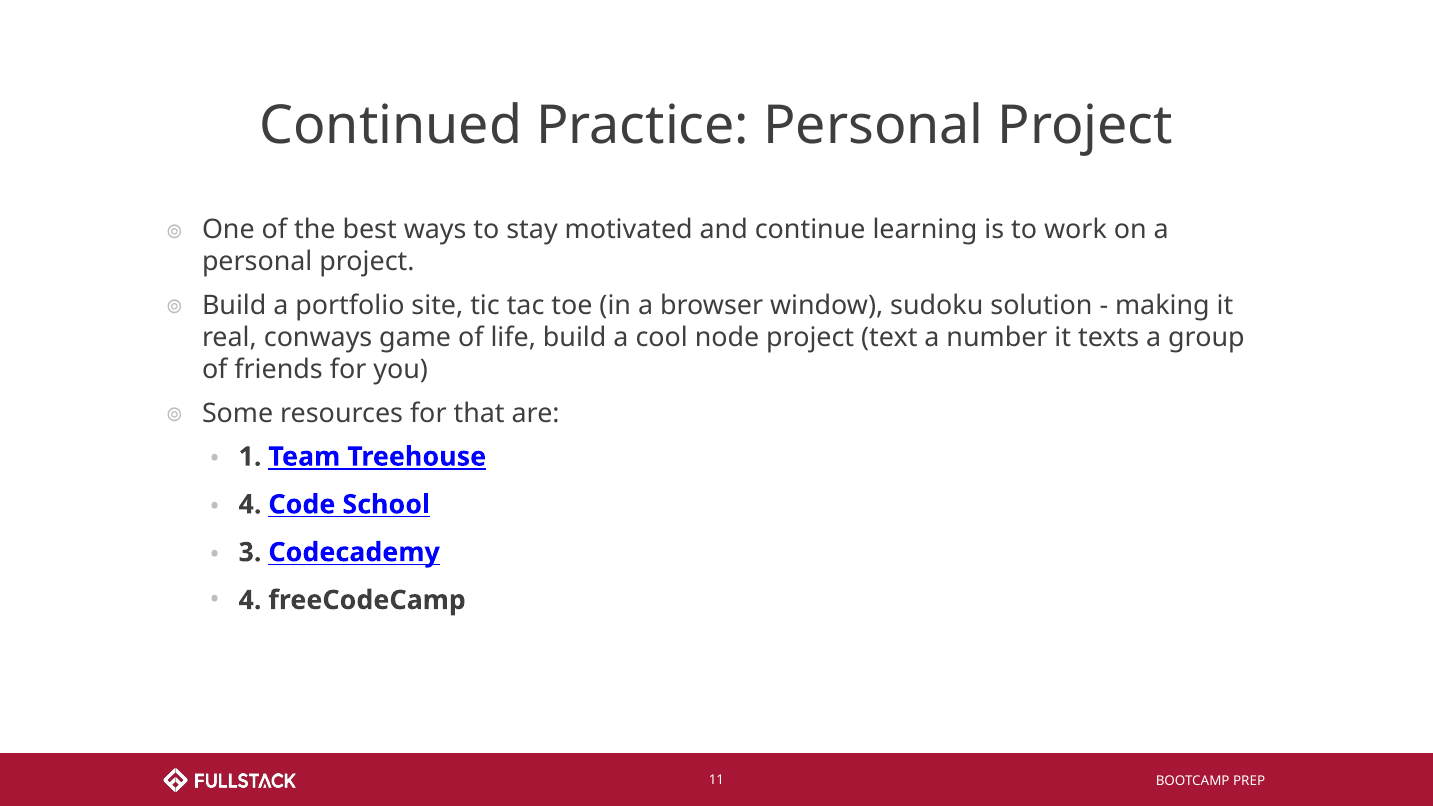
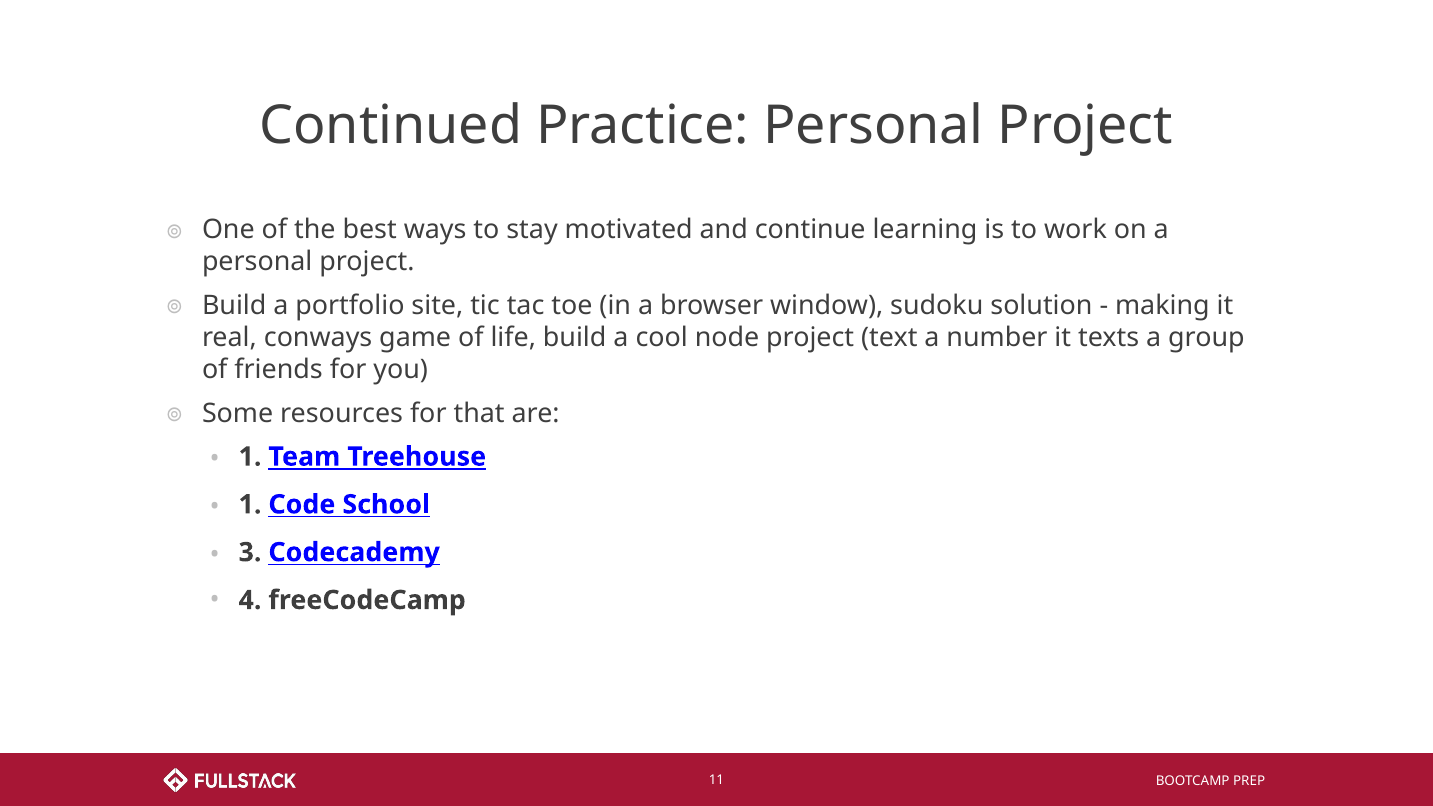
4: 4 -> 1 (250, 505)
